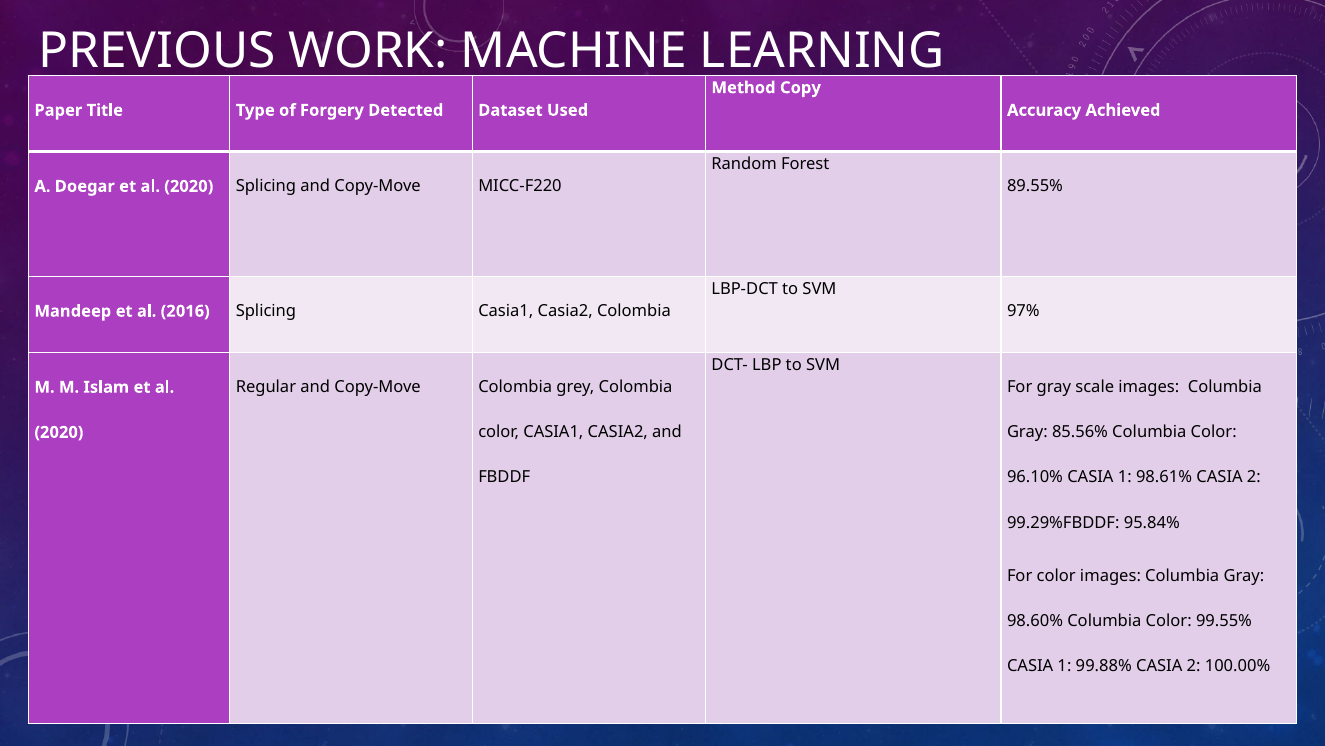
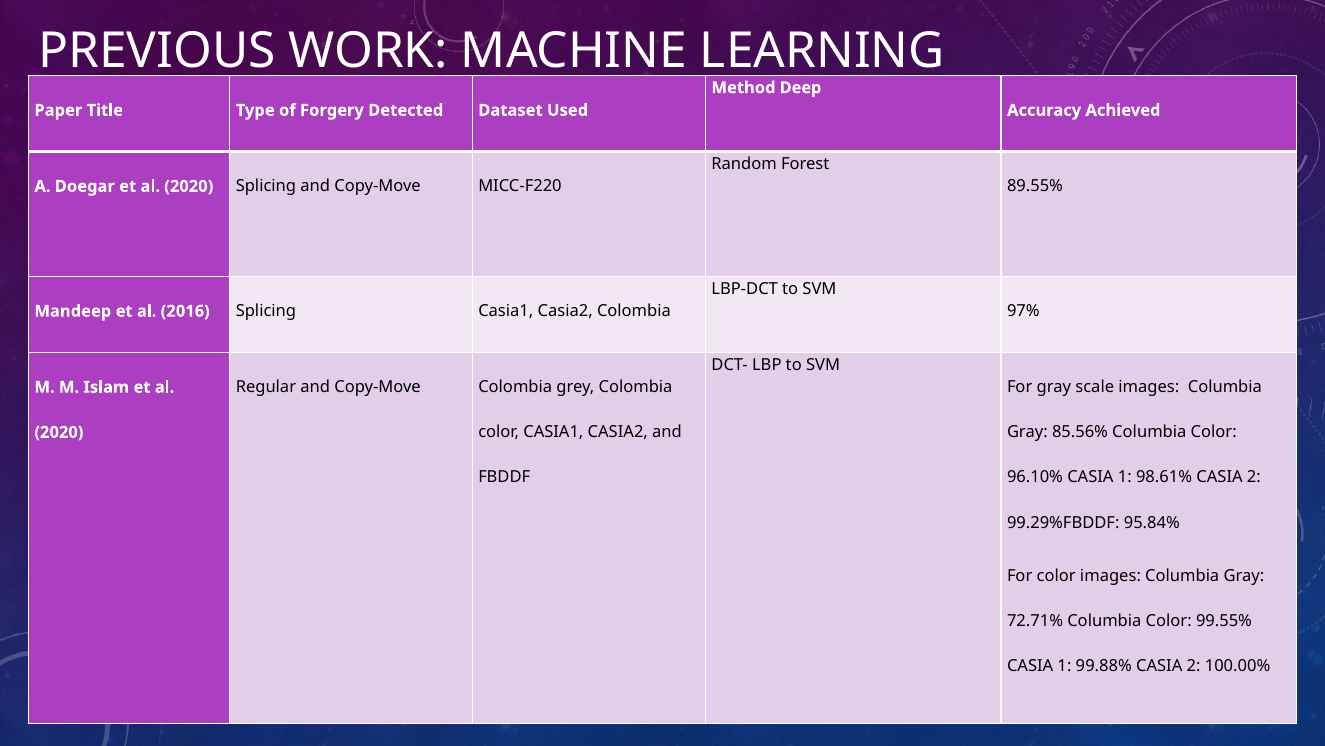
Copy: Copy -> Deep (801, 88)
98.60%: 98.60% -> 72.71% (1035, 621)
